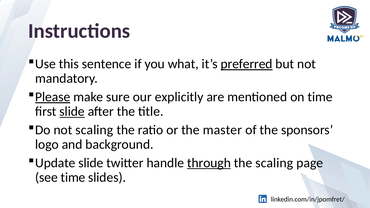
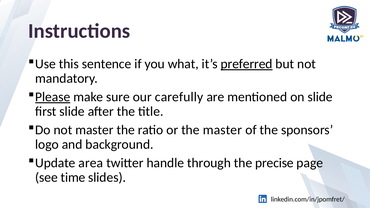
explicitly: explicitly -> carefully (179, 97)
on time: time -> slide (320, 97)
slide underline: present -> none (72, 112)
not scaling: scaling -> master (94, 130)
Update slide: slide -> area (91, 163)
through underline: present -> none (209, 163)
the scaling: scaling -> precise (274, 163)
